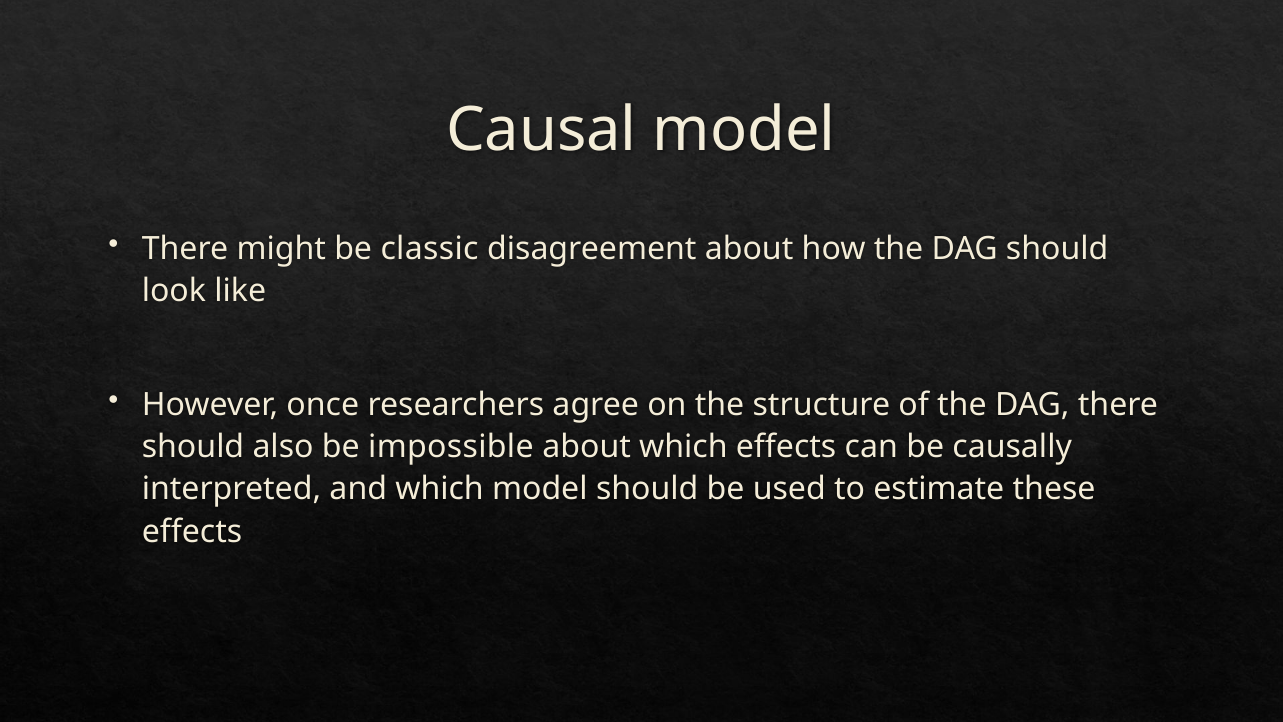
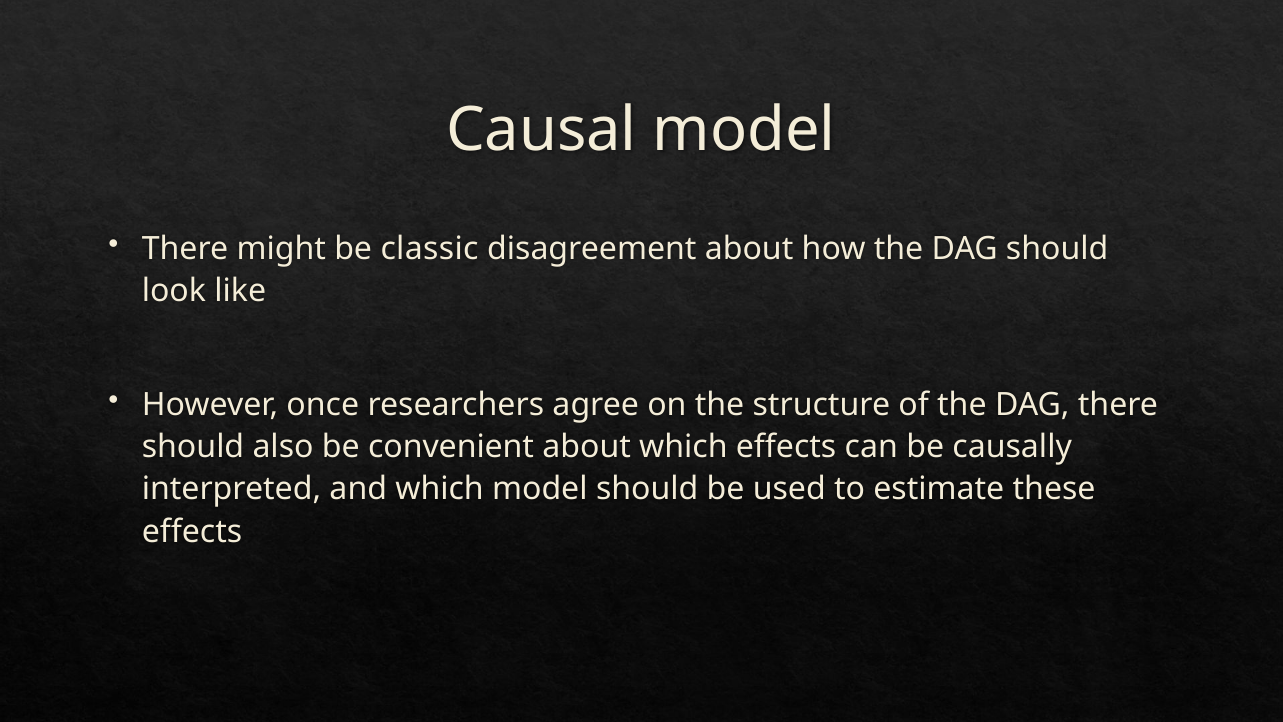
impossible: impossible -> convenient (451, 447)
